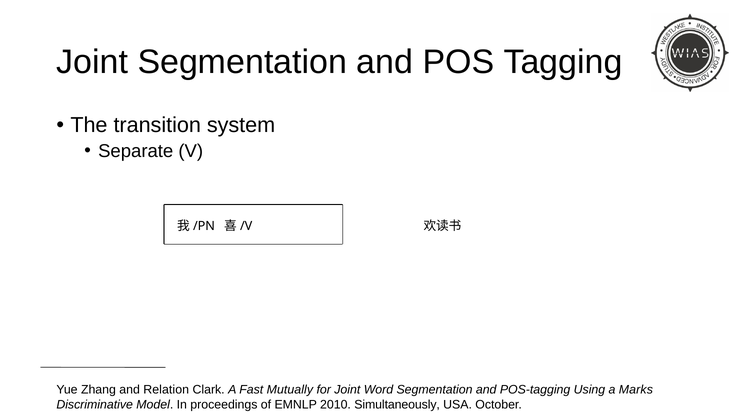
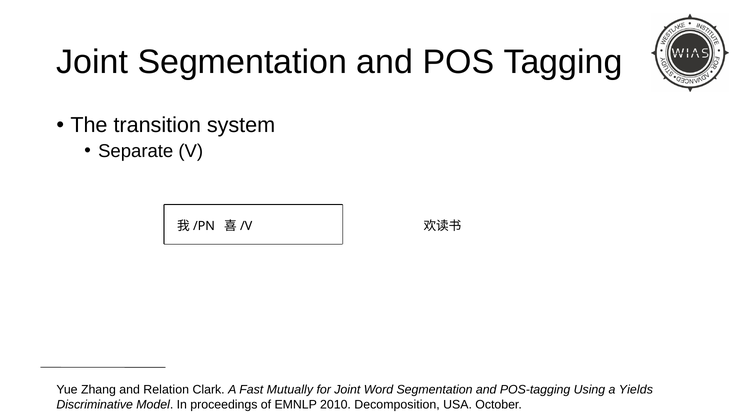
Marks: Marks -> Yields (636, 390)
Simultaneously: Simultaneously -> Decomposition (397, 404)
